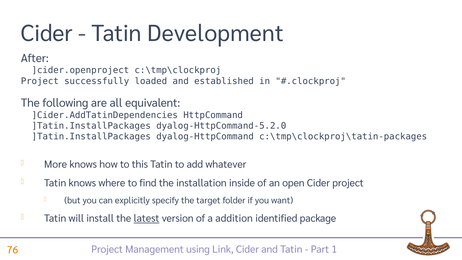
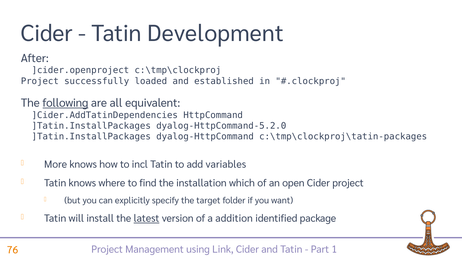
following underline: none -> present (65, 103)
this: this -> incl (140, 164)
whatever: whatever -> variables (226, 164)
inside: inside -> which (242, 183)
